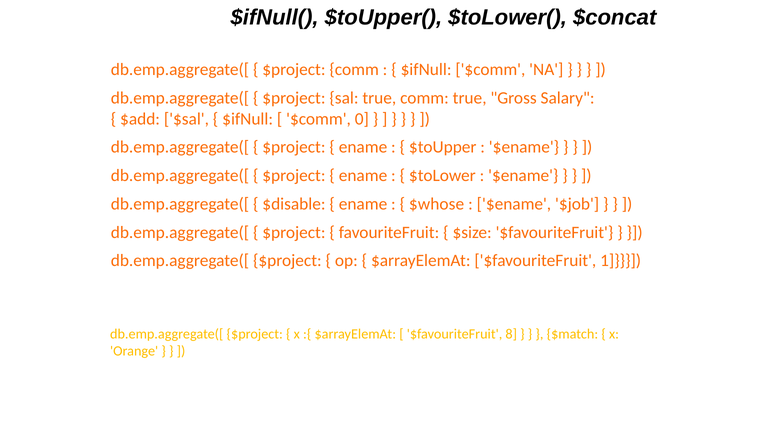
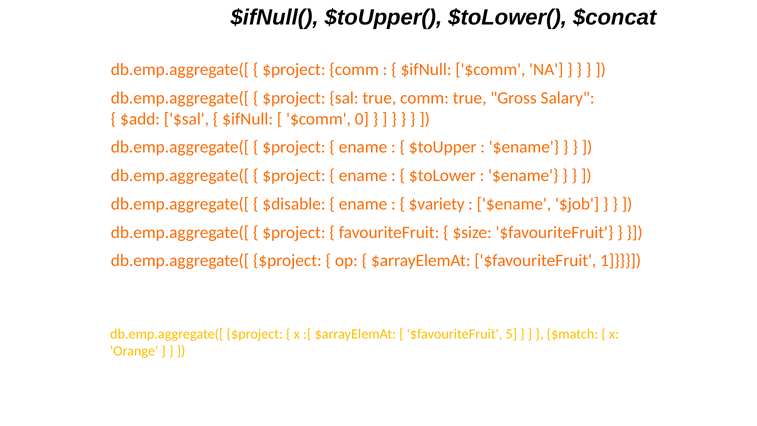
$whose: $whose -> $variety (437, 204)
8: 8 -> 5 (511, 334)
